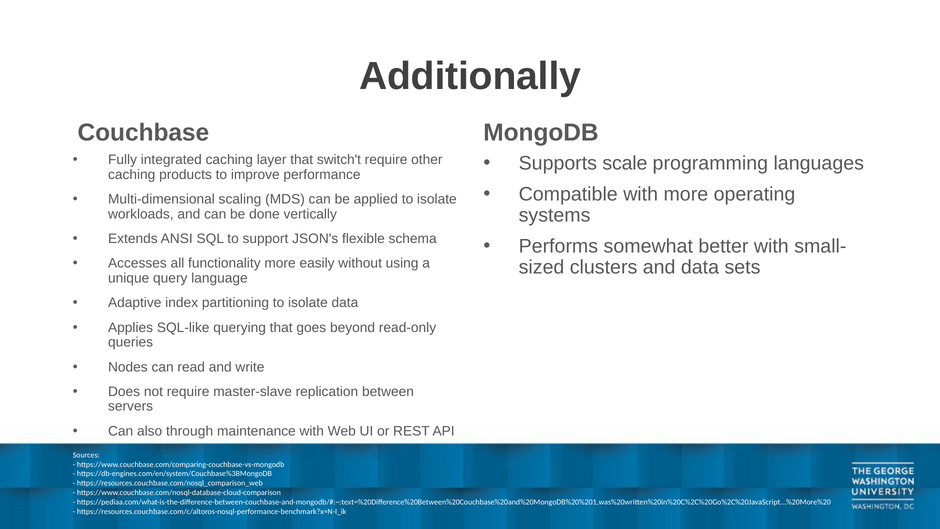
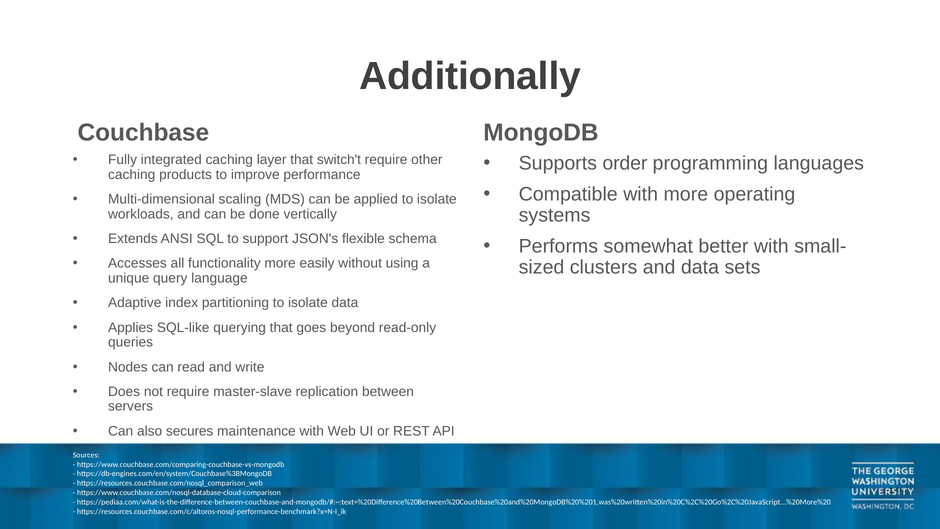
scale: scale -> order (625, 163)
through: through -> secures (190, 431)
